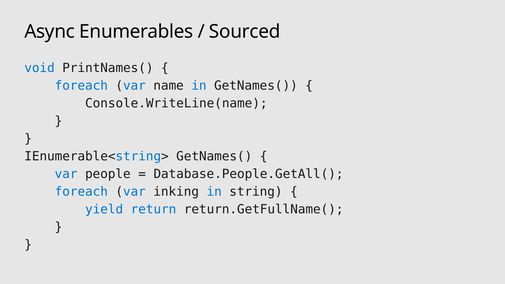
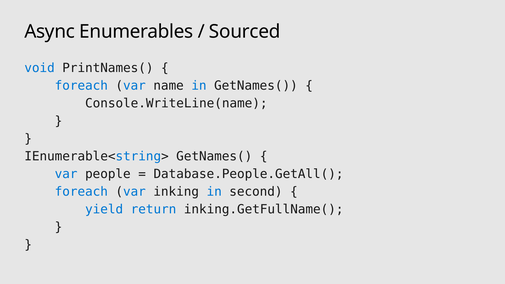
string: string -> second (256, 192)
return.GetFullName(: return.GetFullName( -> inking.GetFullName( (264, 209)
